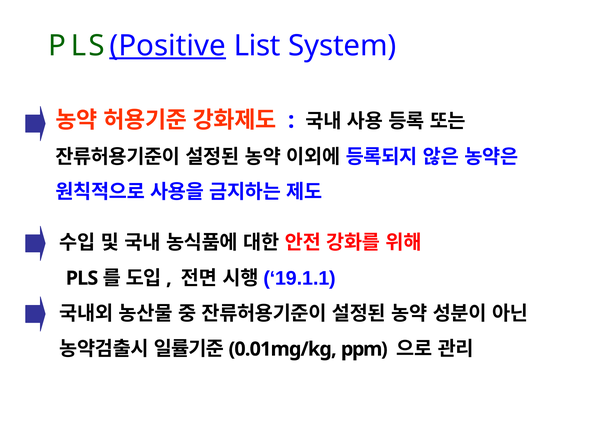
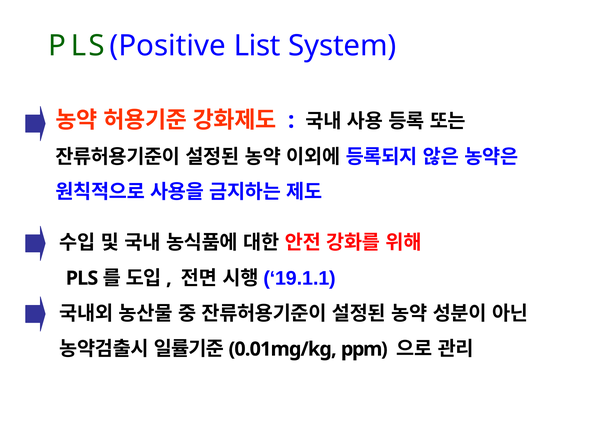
Positive underline: present -> none (168, 46)
